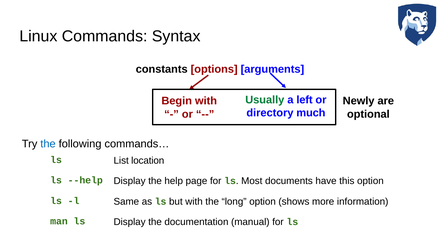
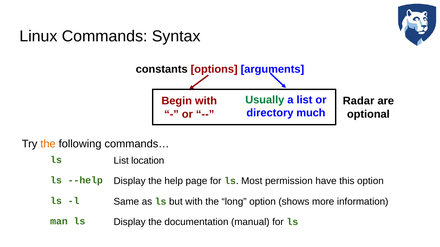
a left: left -> list (304, 100)
Newly: Newly -> Radar (359, 101)
the colour: blue -> orange (48, 144)
documents: documents -> permission (289, 181)
